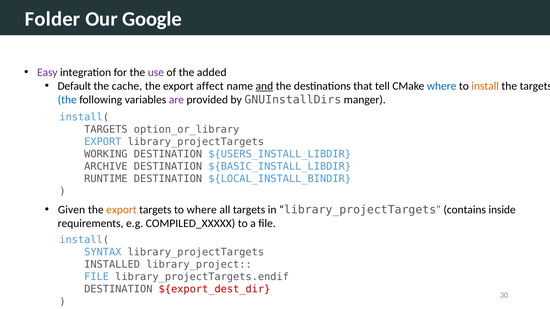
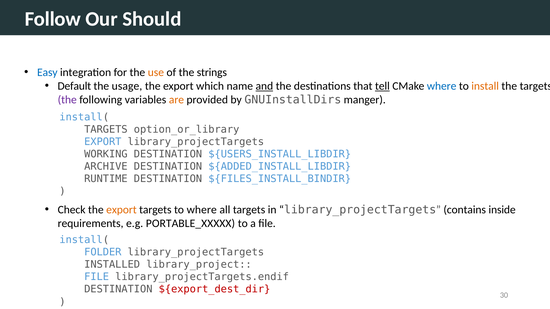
Folder: Folder -> Follow (53, 19)
Google: Google -> Should (152, 19)
Easy colour: purple -> blue (47, 72)
use colour: purple -> orange (156, 72)
added: added -> strings (212, 72)
cache: cache -> usage (127, 86)
affect: affect -> which (210, 86)
tell underline: none -> present (382, 86)
the colour: blue -> purple (67, 100)
are colour: purple -> orange (176, 100)
${BASIC_INSTALL_LIBDIR: ${BASIC_INSTALL_LIBDIR -> ${ADDED_INSTALL_LIBDIR (280, 167)
${LOCAL_INSTALL_BINDIR: ${LOCAL_INSTALL_BINDIR -> ${FILES_INSTALL_BINDIR (280, 179)
Given: Given -> Check (72, 210)
COMPILED_XXXXX: COMPILED_XXXXX -> PORTABLE_XXXXX (190, 224)
SYNTAX: SYNTAX -> FOLDER (103, 252)
